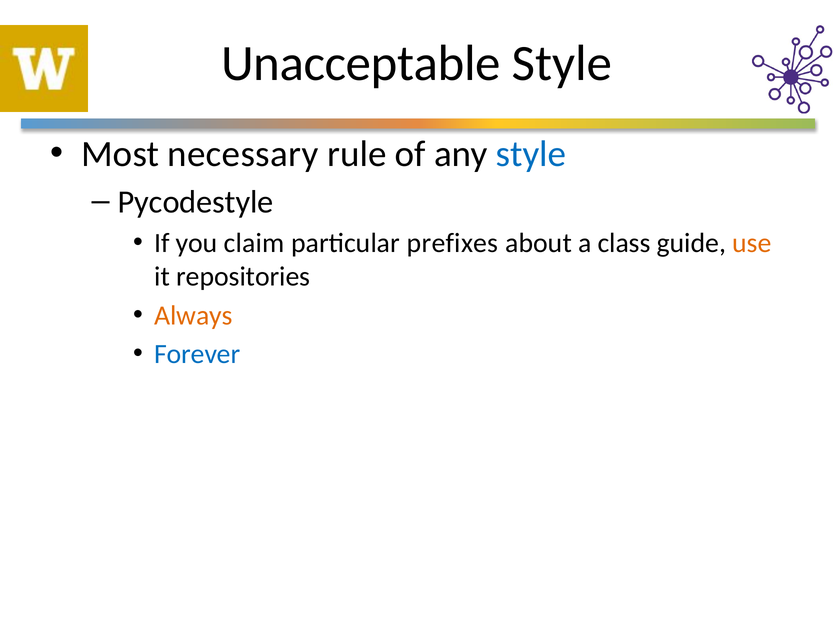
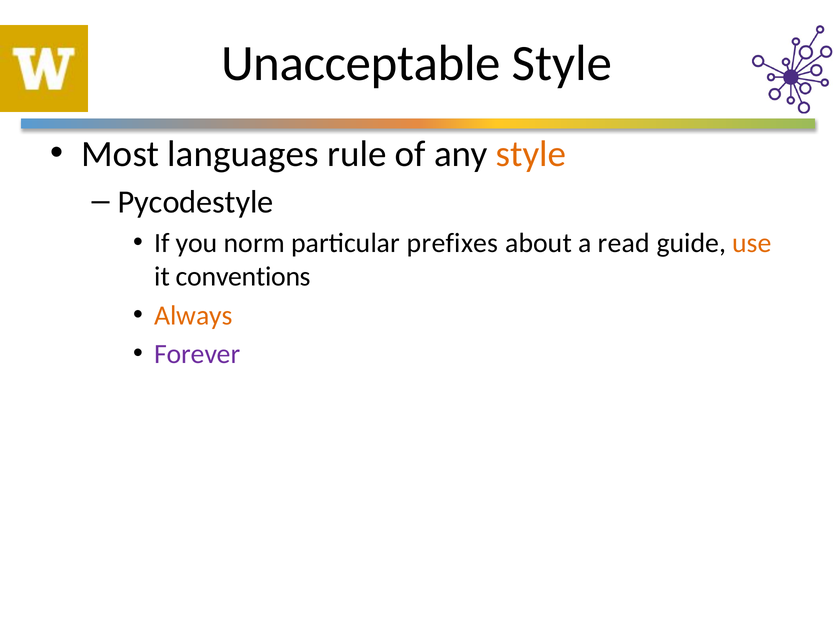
necessary: necessary -> languages (243, 154)
style colour: blue -> orange (531, 154)
claim: claim -> norm (254, 243)
class: class -> read (624, 243)
repositories: repositories -> conventions (243, 277)
Forever colour: blue -> purple (197, 355)
